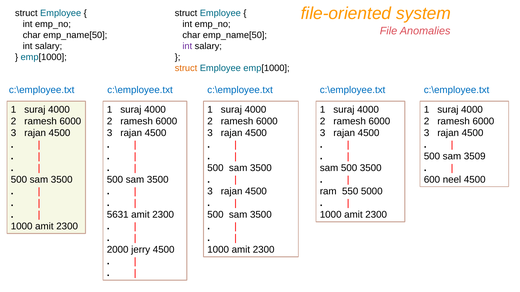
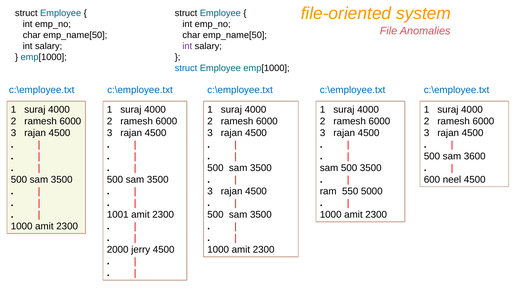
struct colour: orange -> blue (186, 68)
3509: 3509 -> 3600 (475, 157)
5631: 5631 -> 1001 (118, 215)
